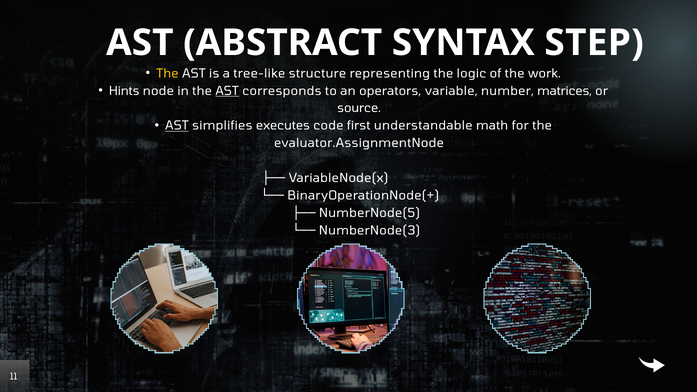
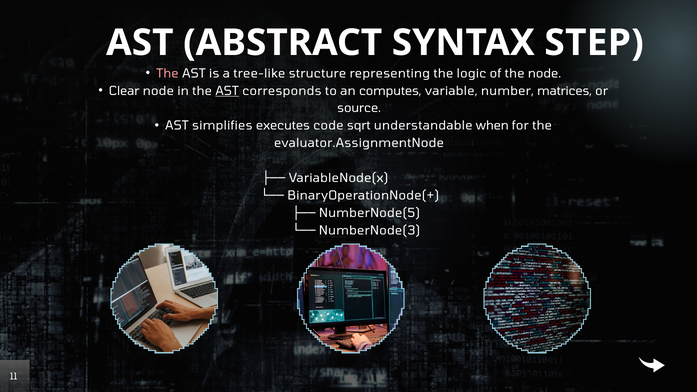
The colour: yellow -> pink (167, 73)
work: work -> node (545, 73)
Hints: Hints -> Clear (124, 91)
operators: operators -> computes (390, 91)
AST underline: present -> none (177, 126)
first: first -> sqrt (359, 126)
math: math -> when (492, 126)
